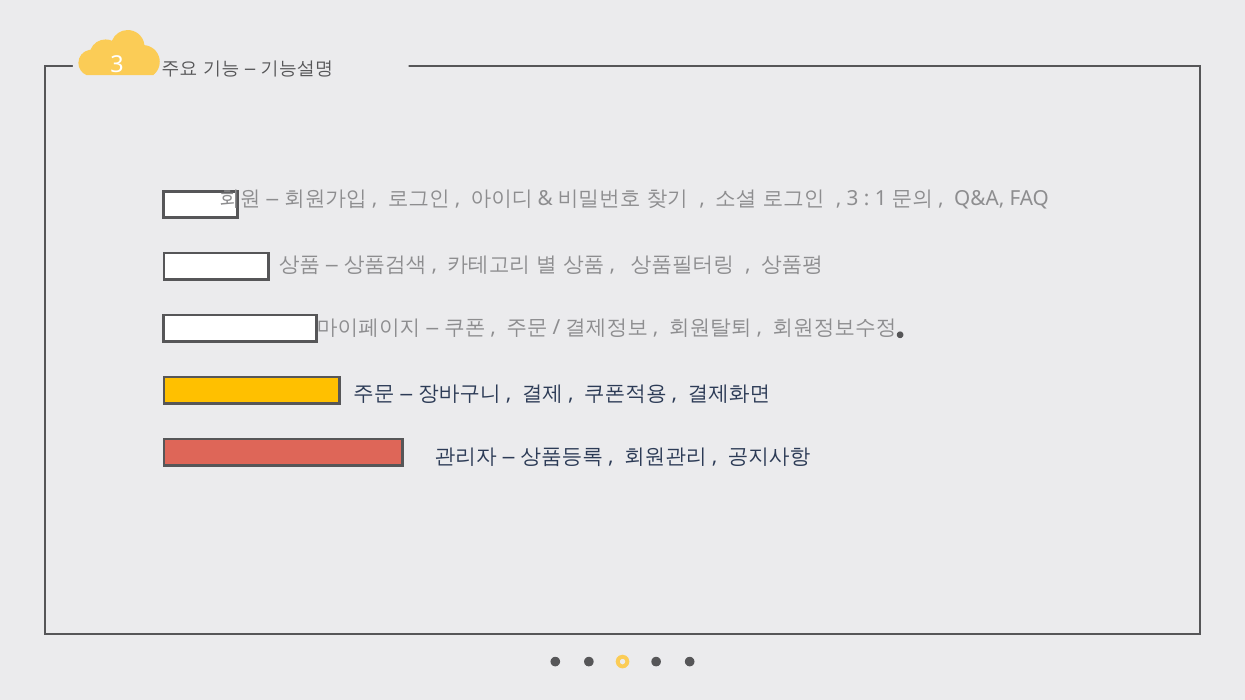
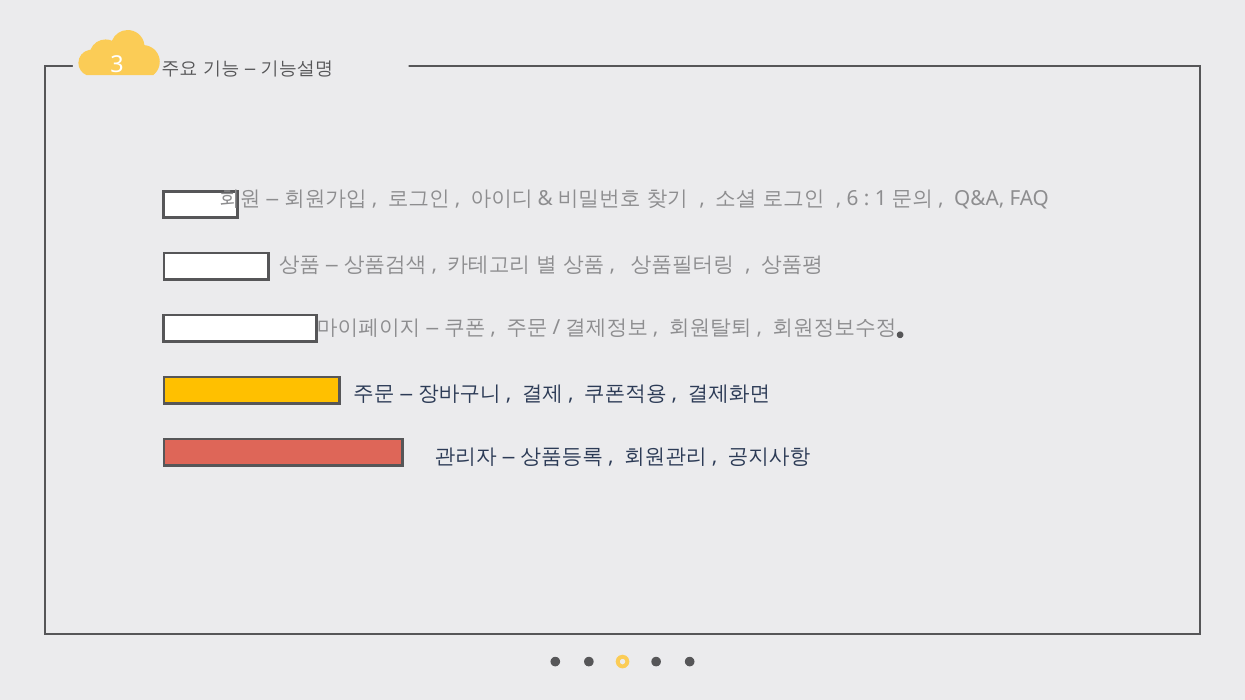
3: 3 -> 6 (853, 199)
